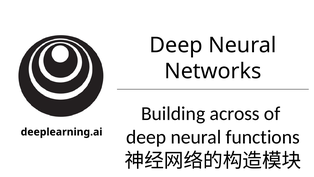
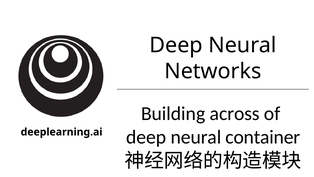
functions: functions -> container (263, 137)
